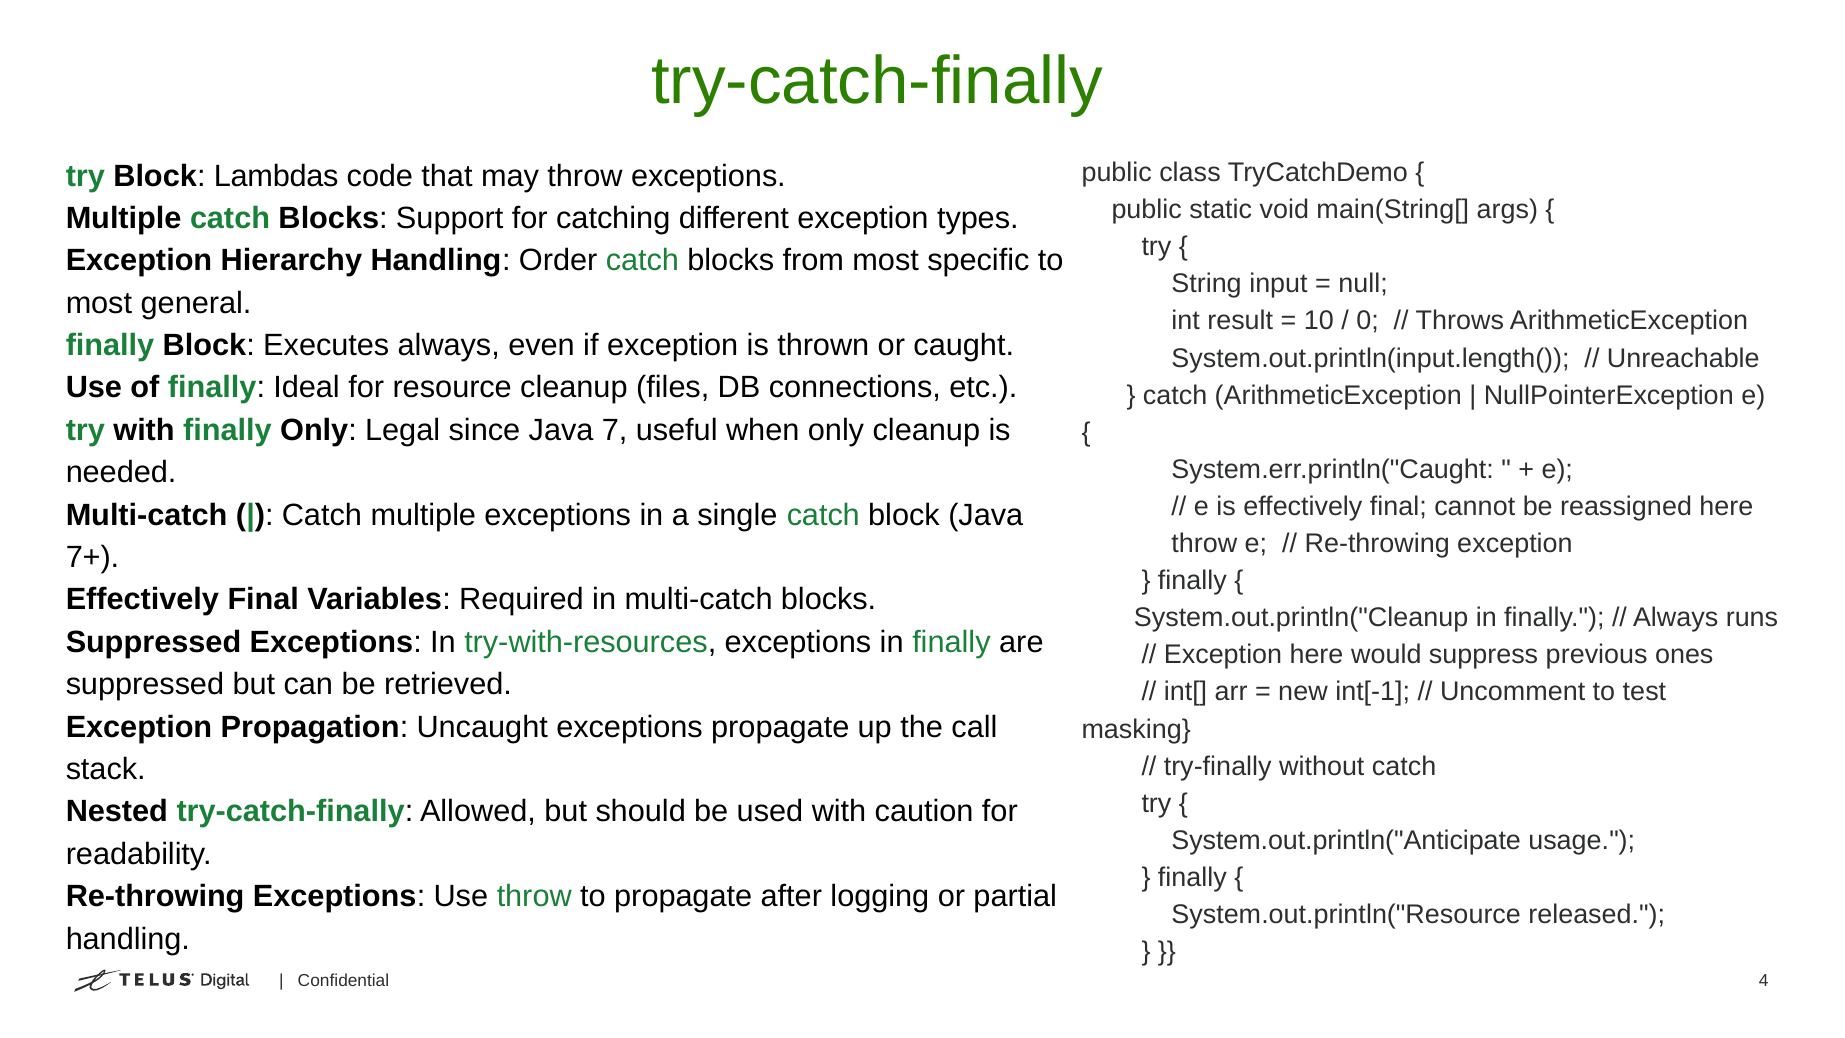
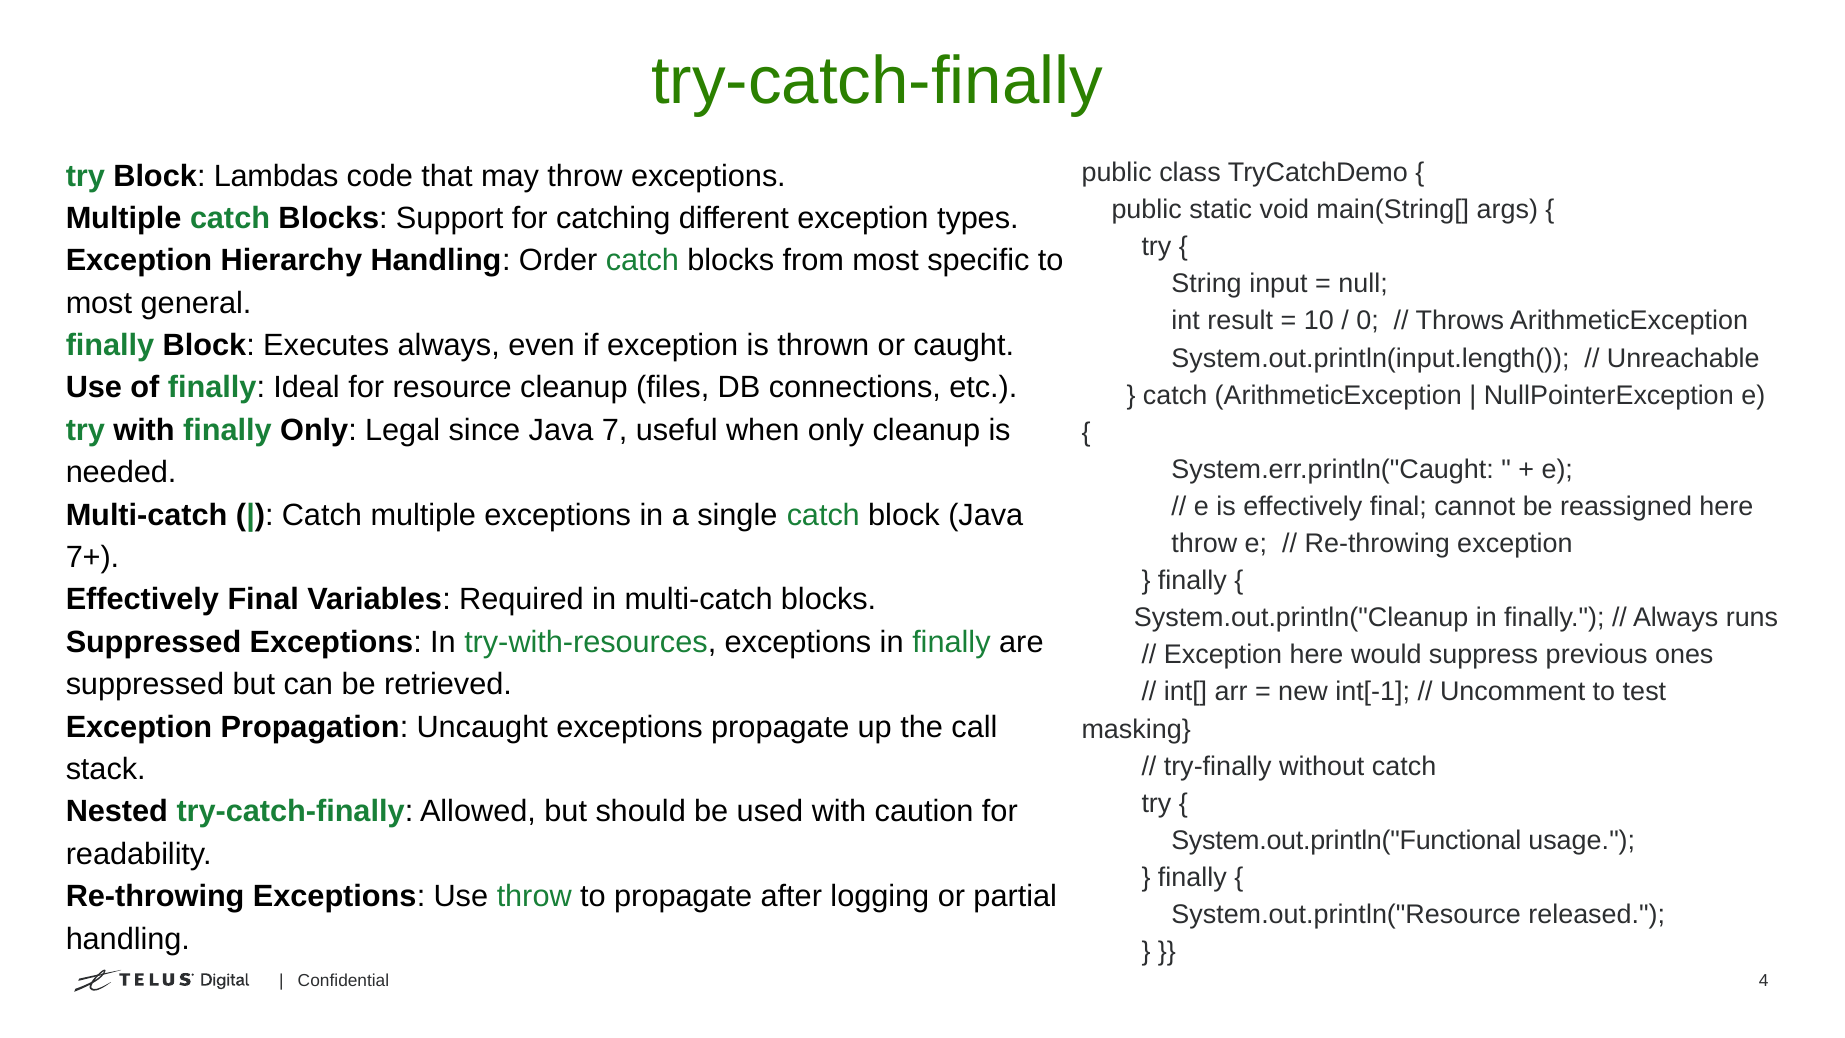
System.out.println("Anticipate: System.out.println("Anticipate -> System.out.println("Functional (1346, 840)
